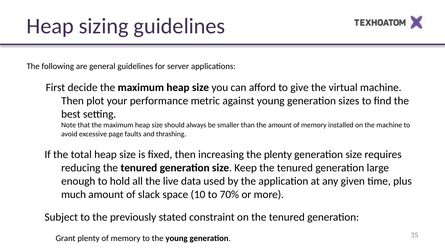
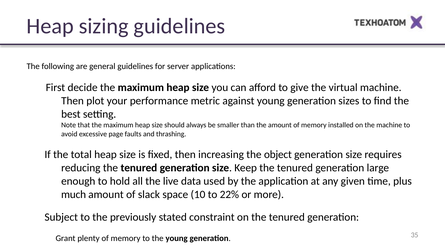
the plenty: plenty -> object (278, 155)
70%: 70% -> 22% (229, 195)
